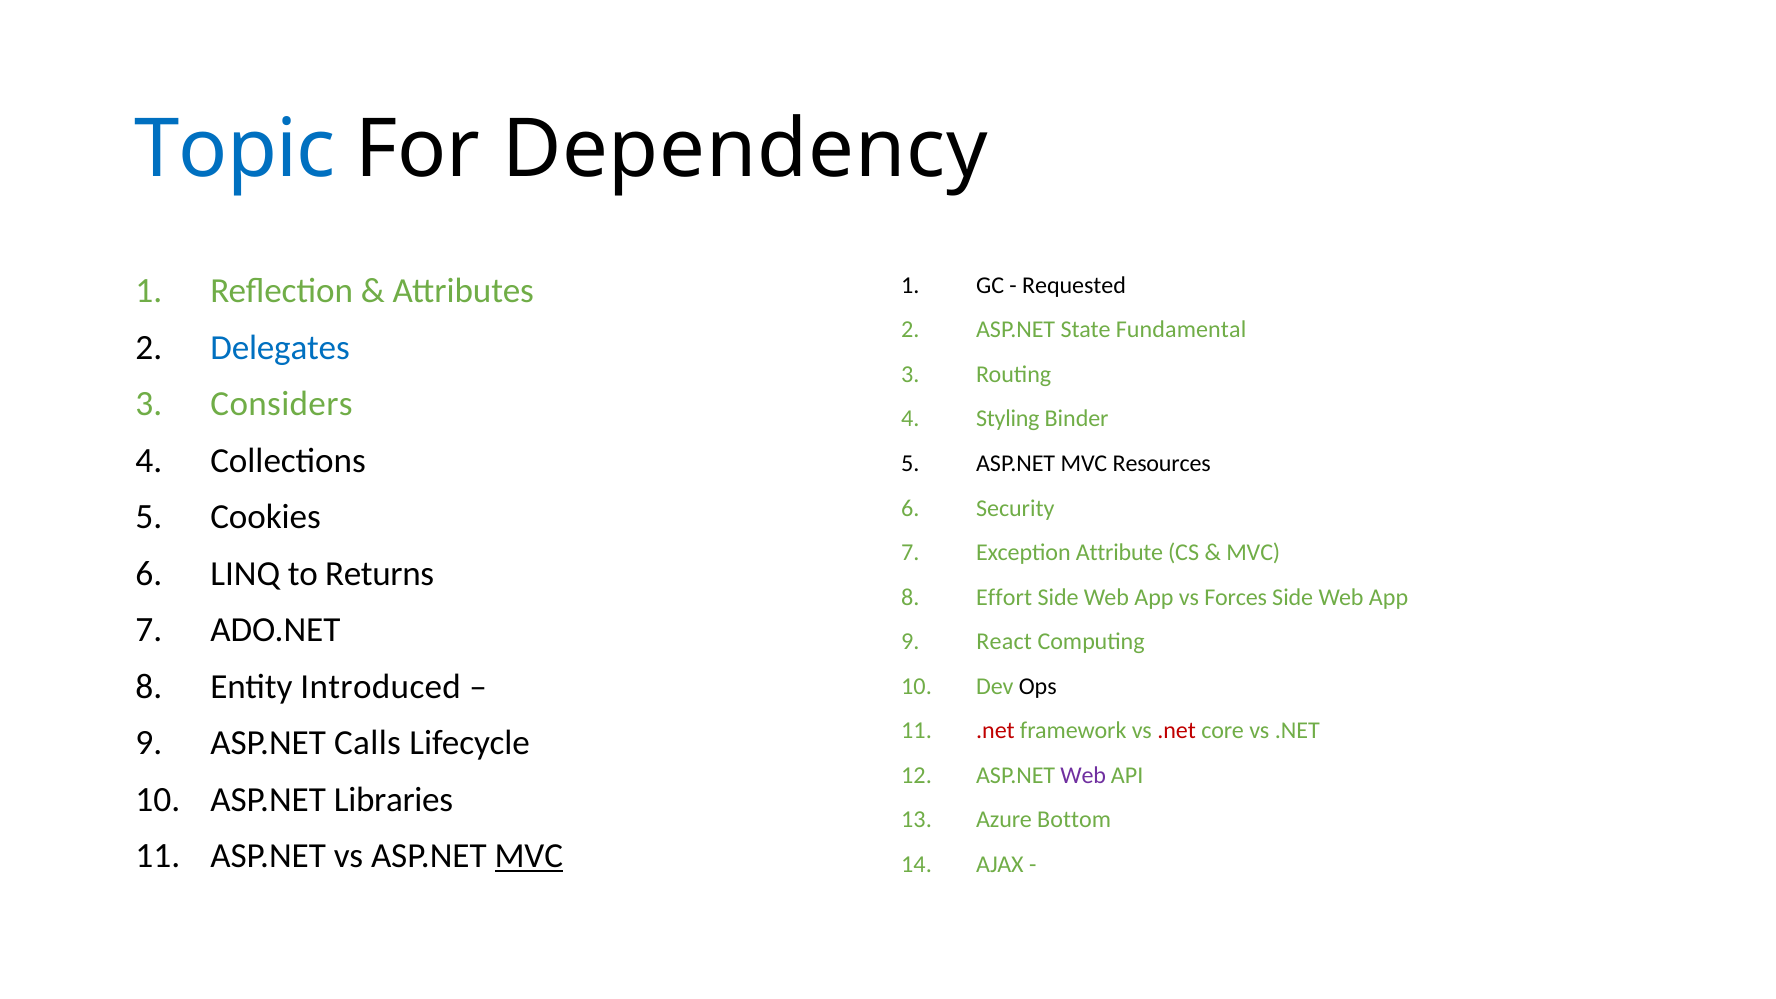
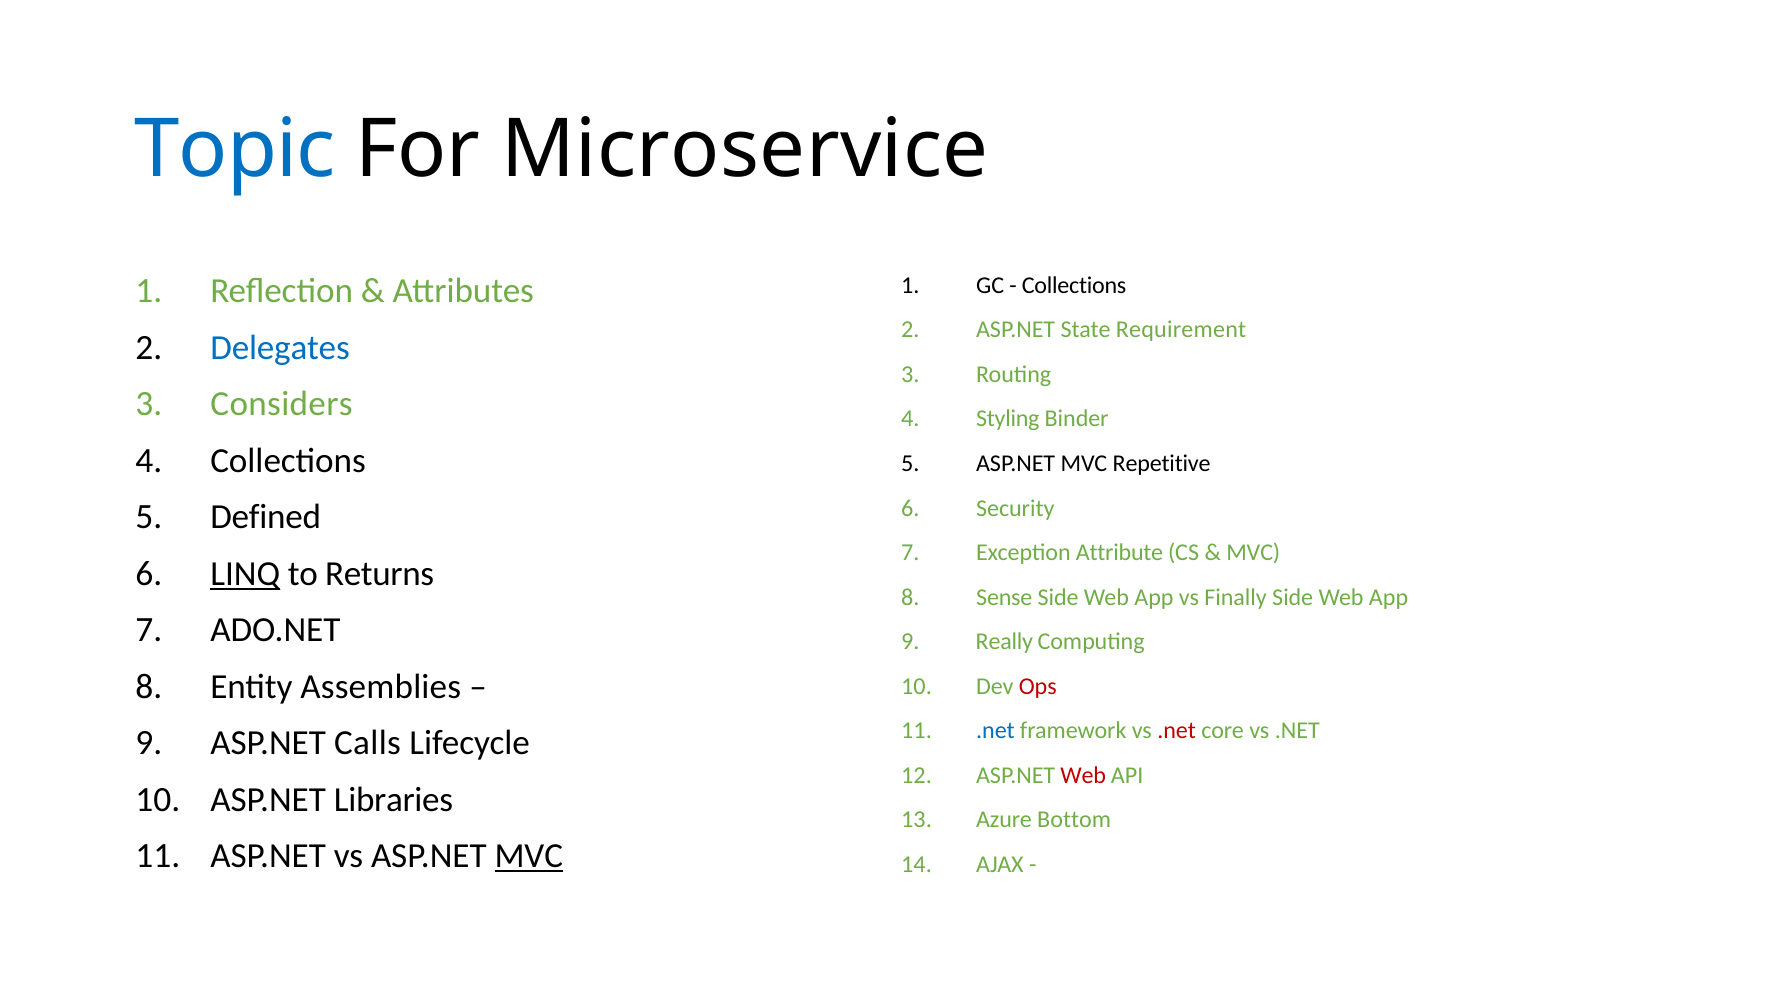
Dependency: Dependency -> Microservice (745, 149)
Requested: Requested -> Collections (1074, 285)
Fundamental: Fundamental -> Requirement (1181, 330)
Resources: Resources -> Repetitive (1162, 464)
Cookies: Cookies -> Defined (266, 517)
LINQ underline: none -> present (245, 574)
Effort: Effort -> Sense (1004, 597)
Forces: Forces -> Finally (1236, 597)
React: React -> Really (1004, 642)
Introduced: Introduced -> Assemblies (381, 687)
Ops colour: black -> red (1038, 686)
.net colour: red -> blue (995, 731)
Web colour: purple -> red (1083, 775)
